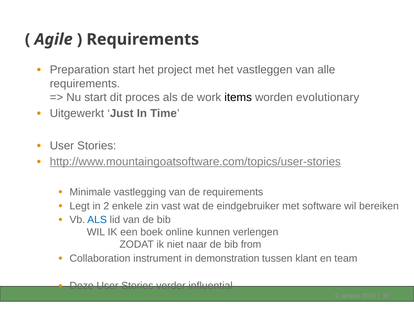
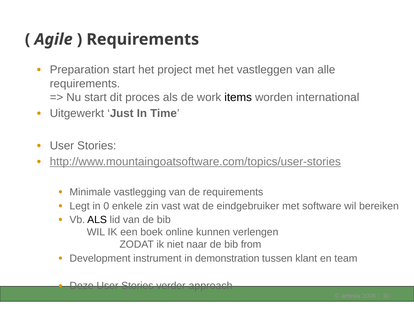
evolutionary: evolutionary -> international (328, 98)
2: 2 -> 0 (106, 206)
ALS colour: blue -> black (97, 220)
Collaboration: Collaboration -> Development (100, 259)
influential: influential -> approach (211, 286)
